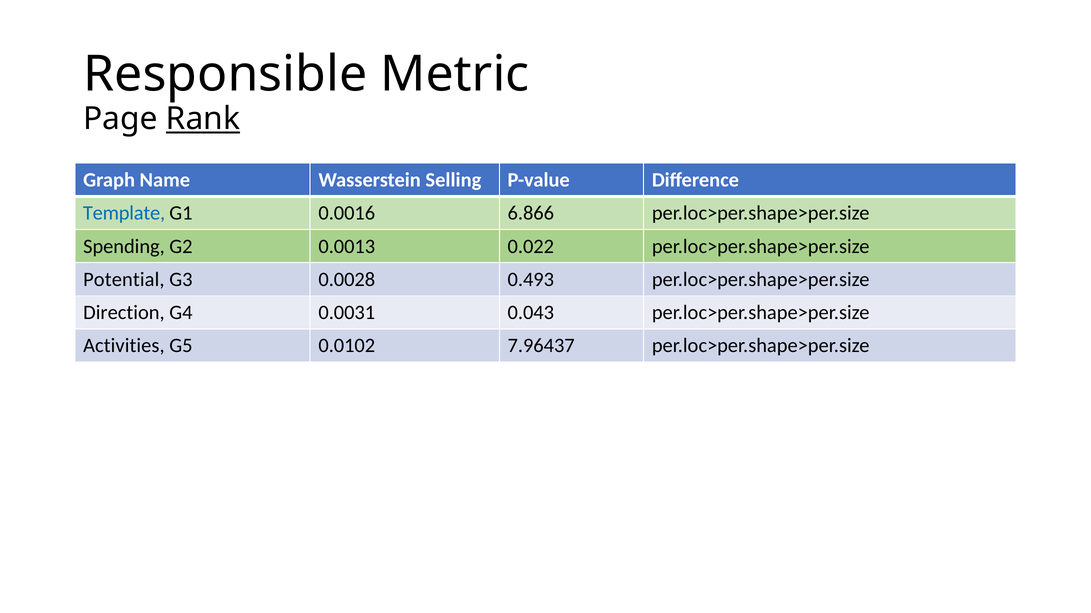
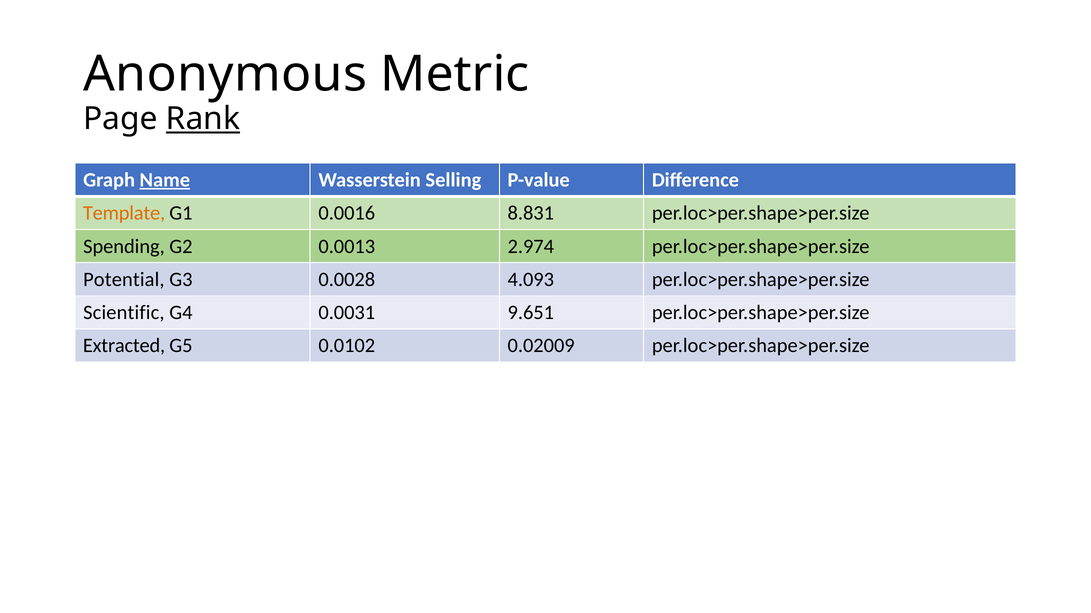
Responsible: Responsible -> Anonymous (225, 74)
Name underline: none -> present (165, 180)
Template colour: blue -> orange (124, 213)
6.866: 6.866 -> 8.831 (531, 213)
0.022: 0.022 -> 2.974 (531, 247)
0.493: 0.493 -> 4.093 (531, 280)
Direction: Direction -> Scientific (124, 313)
0.043: 0.043 -> 9.651 (531, 313)
Activities: Activities -> Extracted (124, 346)
7.96437: 7.96437 -> 0.02009 (541, 346)
